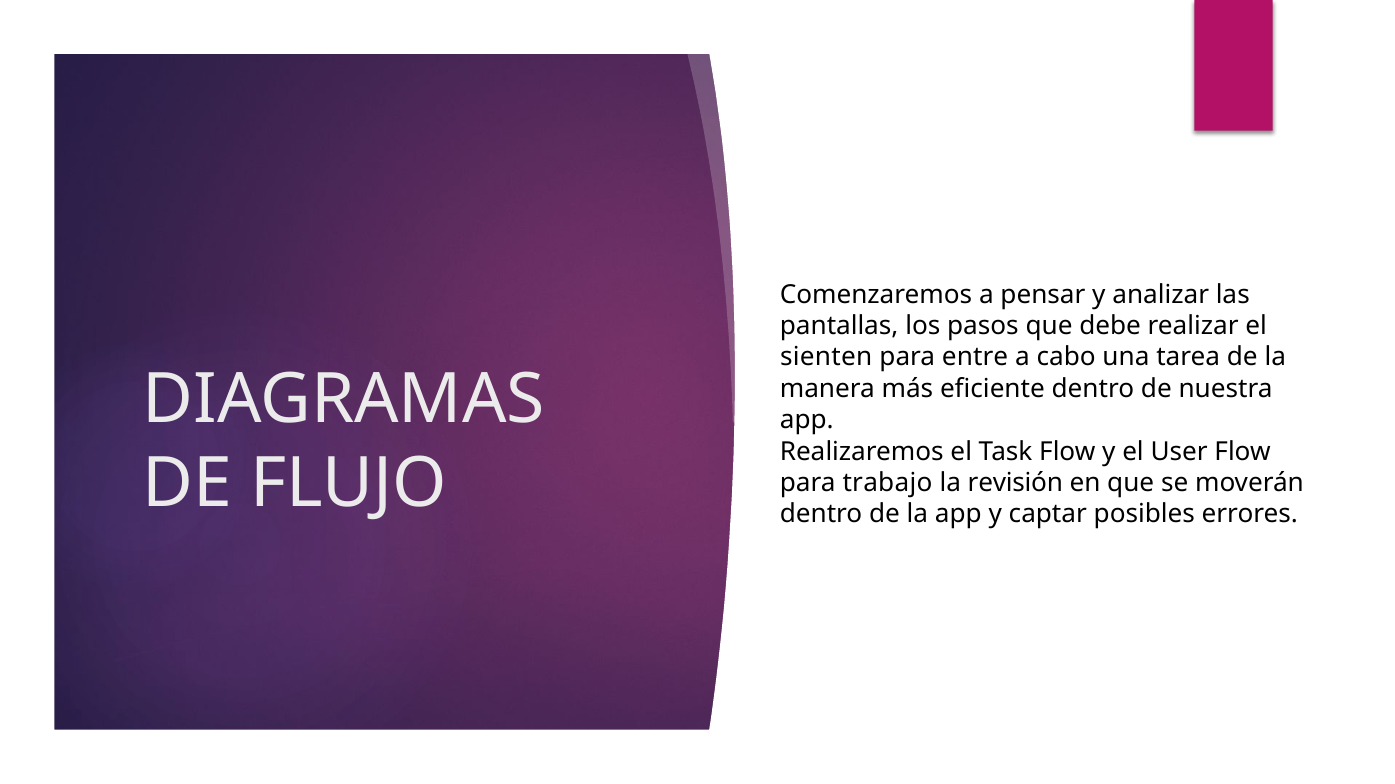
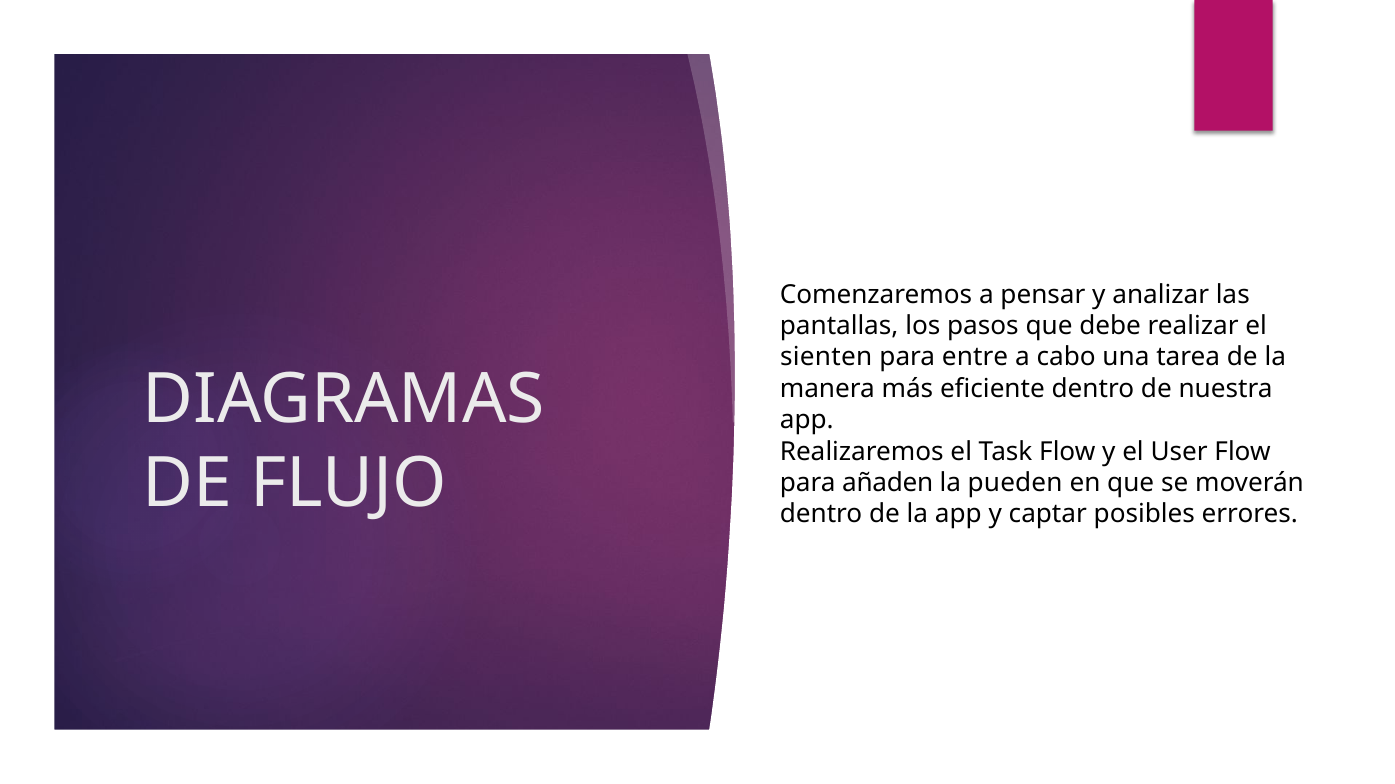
trabajo: trabajo -> añaden (888, 483)
revisión: revisión -> pueden (1015, 483)
